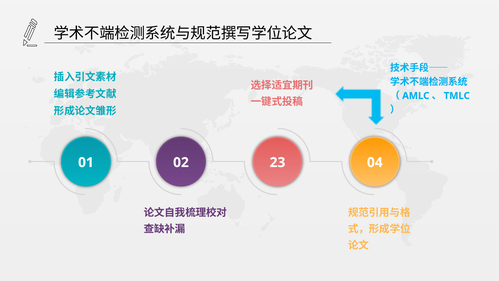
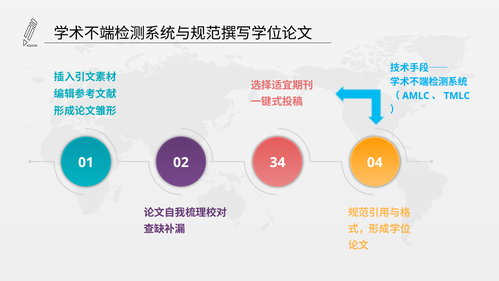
23: 23 -> 34 (277, 162)
